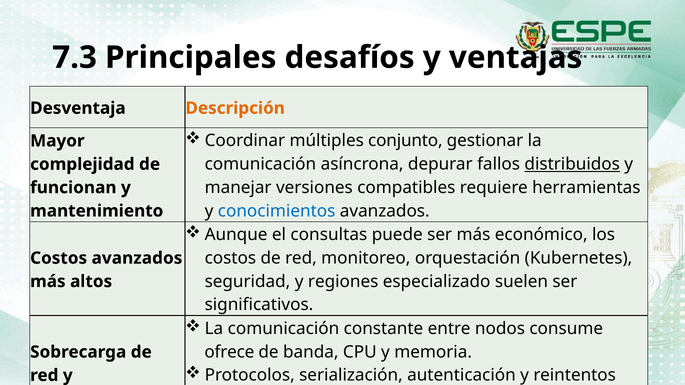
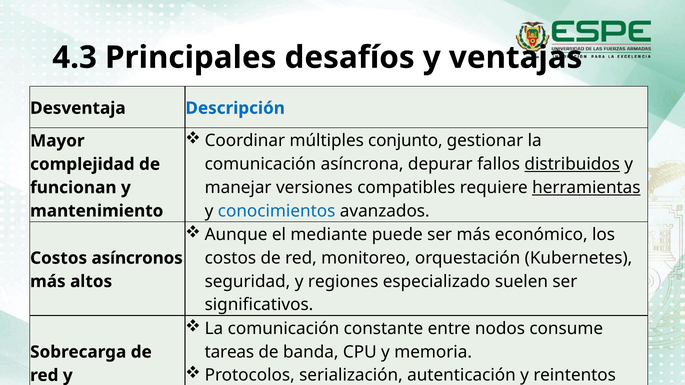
7.3: 7.3 -> 4.3 (75, 58)
Descripción colour: orange -> blue (235, 108)
herramientas underline: none -> present (586, 188)
consultas: consultas -> mediante (329, 235)
Costos avanzados: avanzados -> asíncronos (137, 258)
ofrece: ofrece -> tareas (229, 352)
